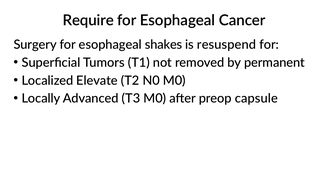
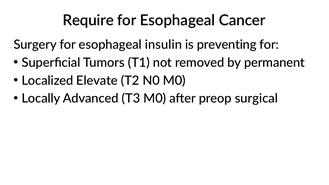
shakes: shakes -> insulin (163, 45)
resuspend: resuspend -> preventing (227, 45)
capsule: capsule -> surgical (256, 99)
